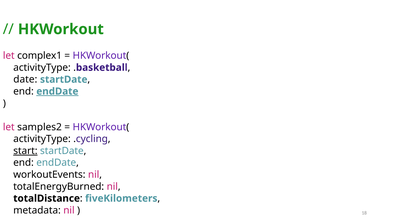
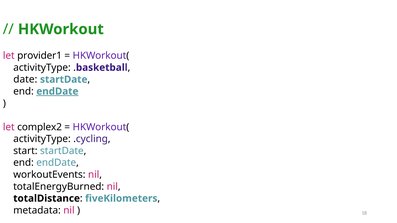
complex1: complex1 -> provider1 (40, 56)
samples2: samples2 -> complex2 (40, 127)
start underline: present -> none (25, 151)
